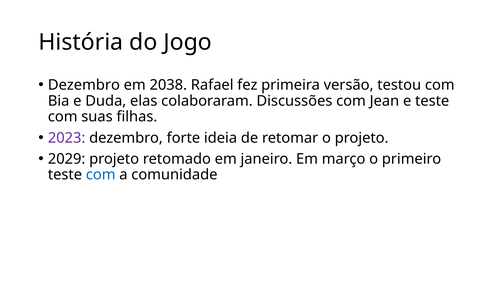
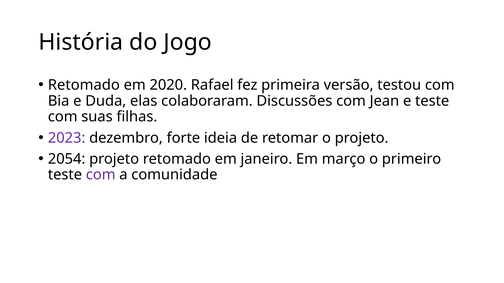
Dezembro: Dezembro -> Retomado (84, 85)
2038: 2038 -> 2020 (168, 85)
2029: 2029 -> 2054 (67, 159)
com colour: blue -> purple (101, 175)
